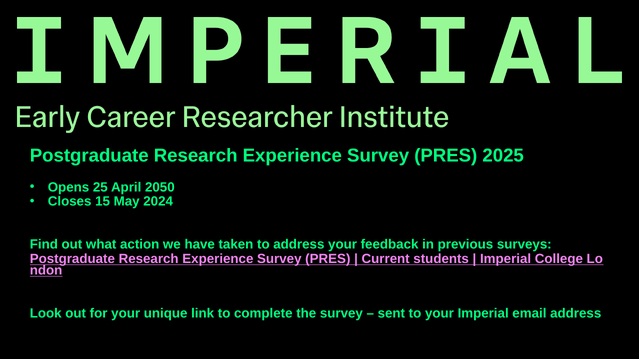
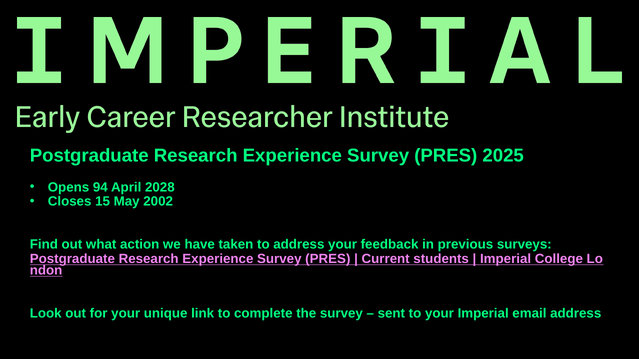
25: 25 -> 94 (100, 187)
2050: 2050 -> 2028 (160, 187)
2024: 2024 -> 2002 (158, 202)
